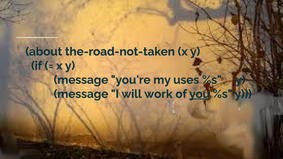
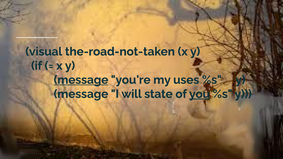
about: about -> visual (44, 52)
message underline: none -> present (81, 80)
work: work -> state (158, 94)
